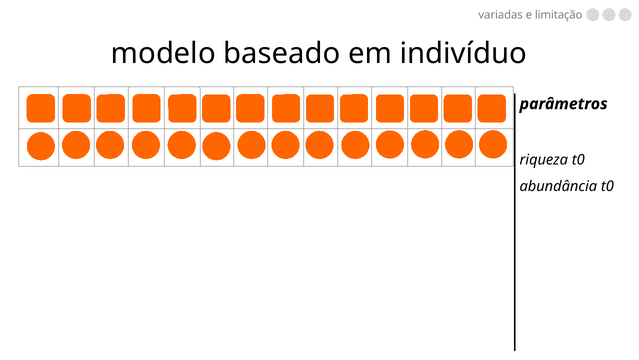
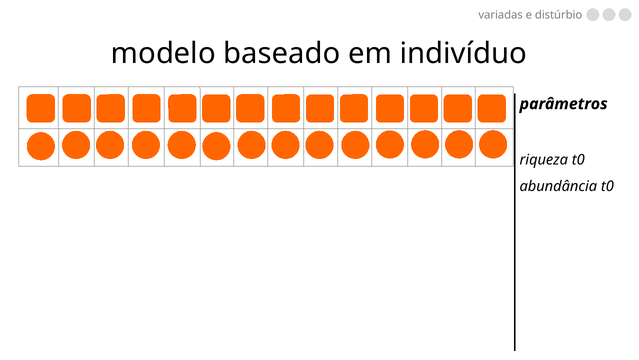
limitação: limitação -> distúrbio (559, 15)
